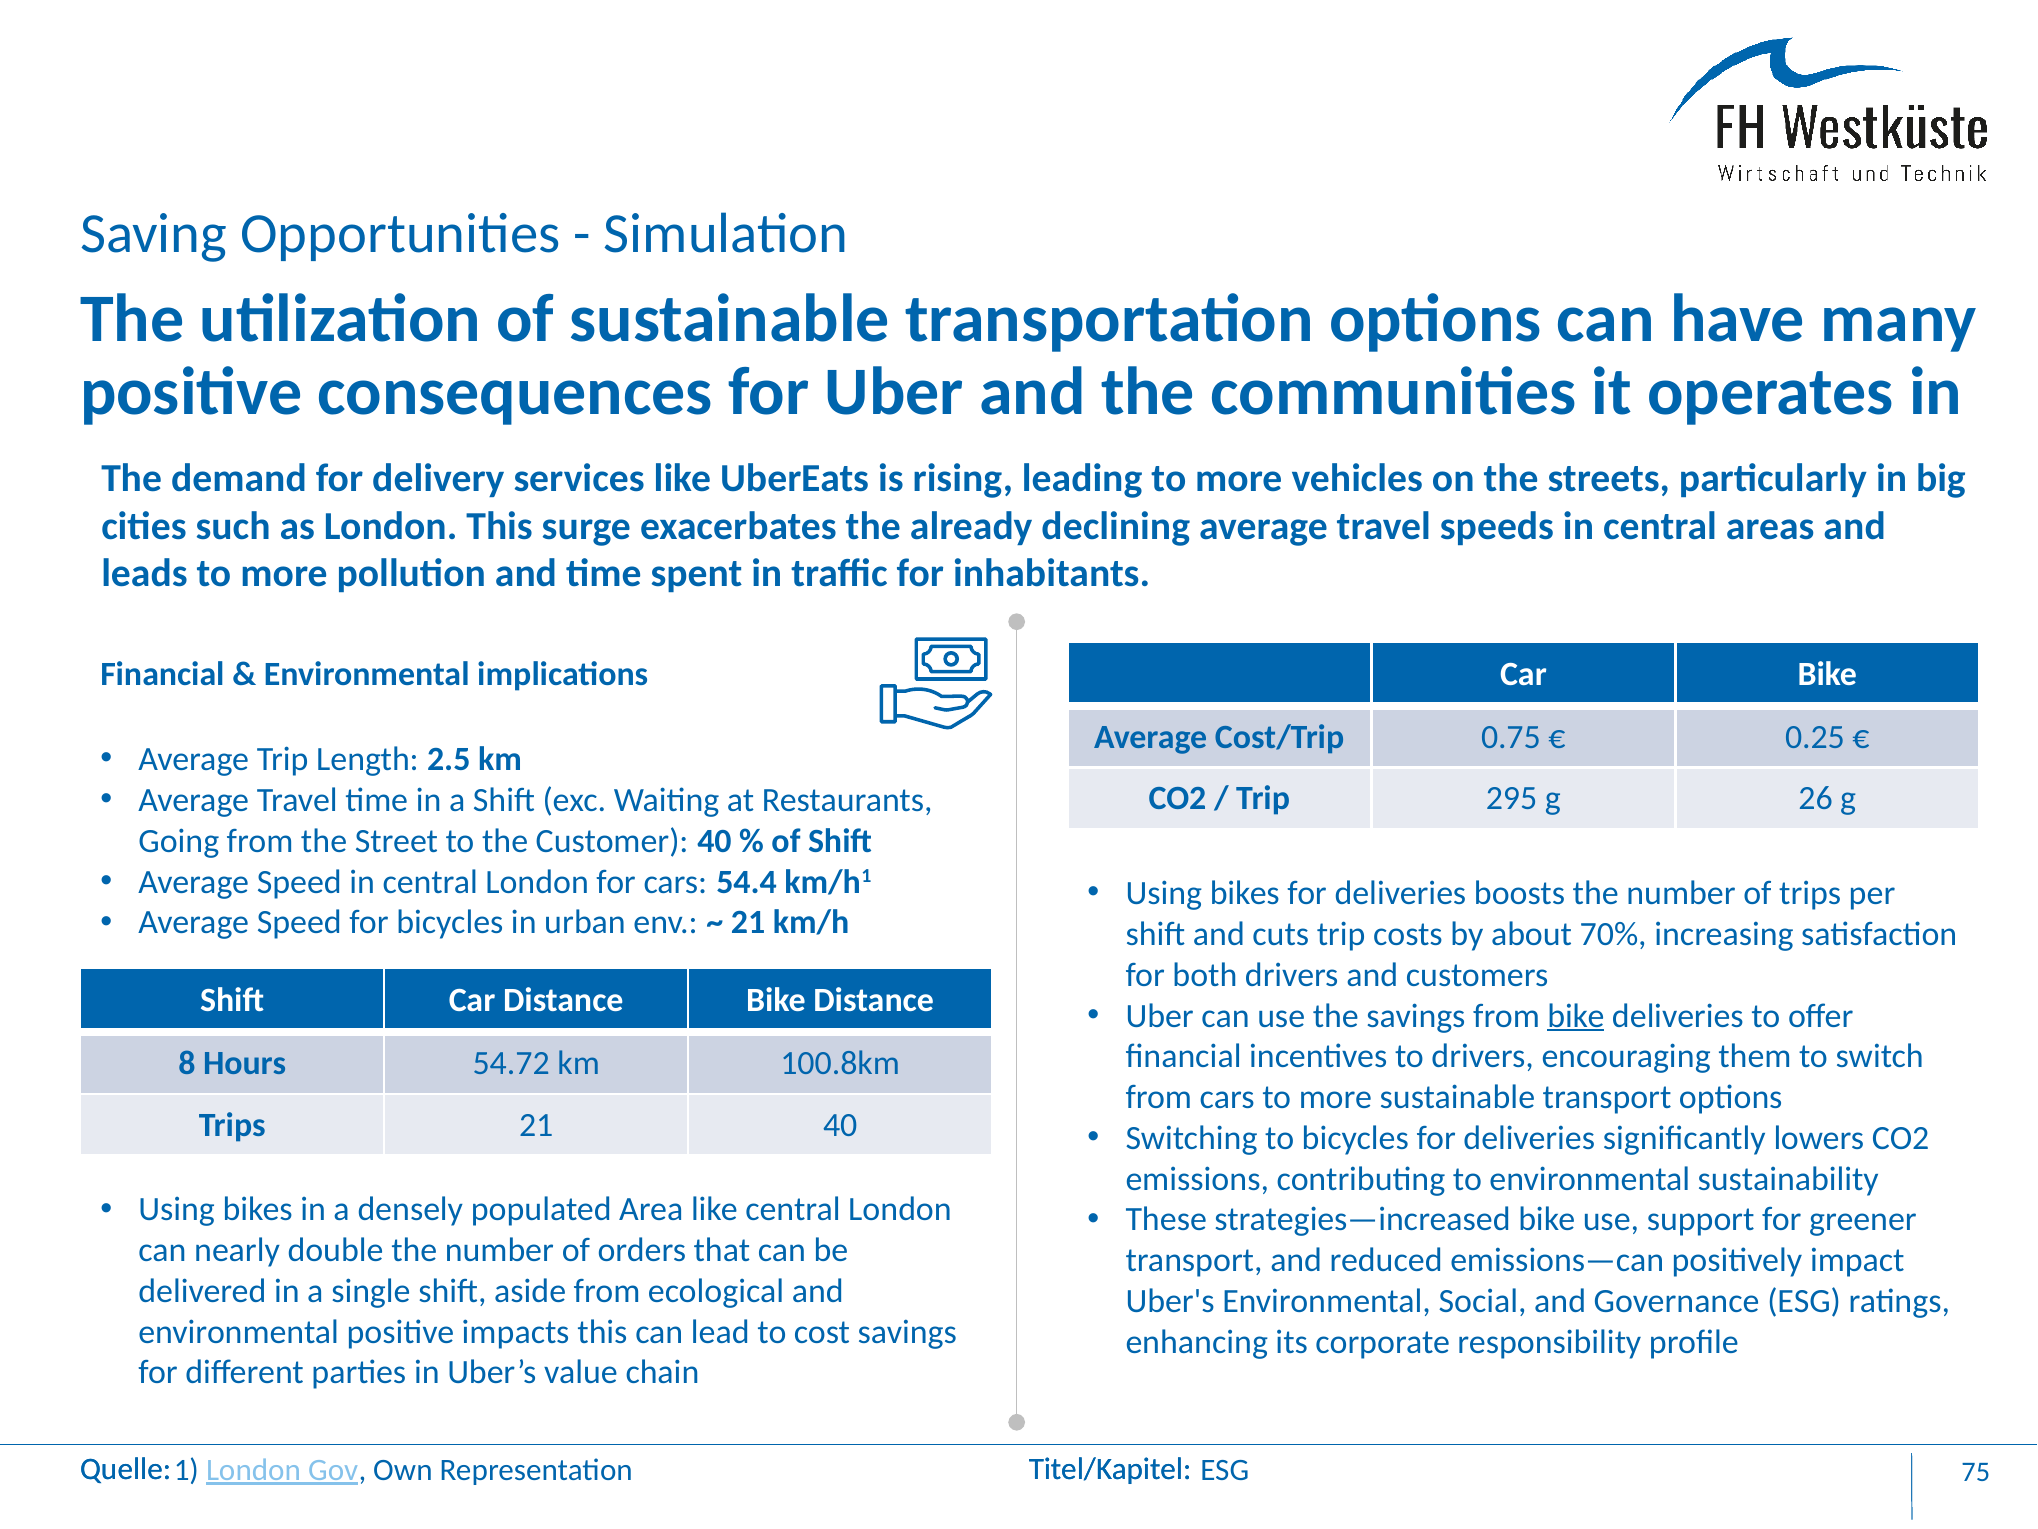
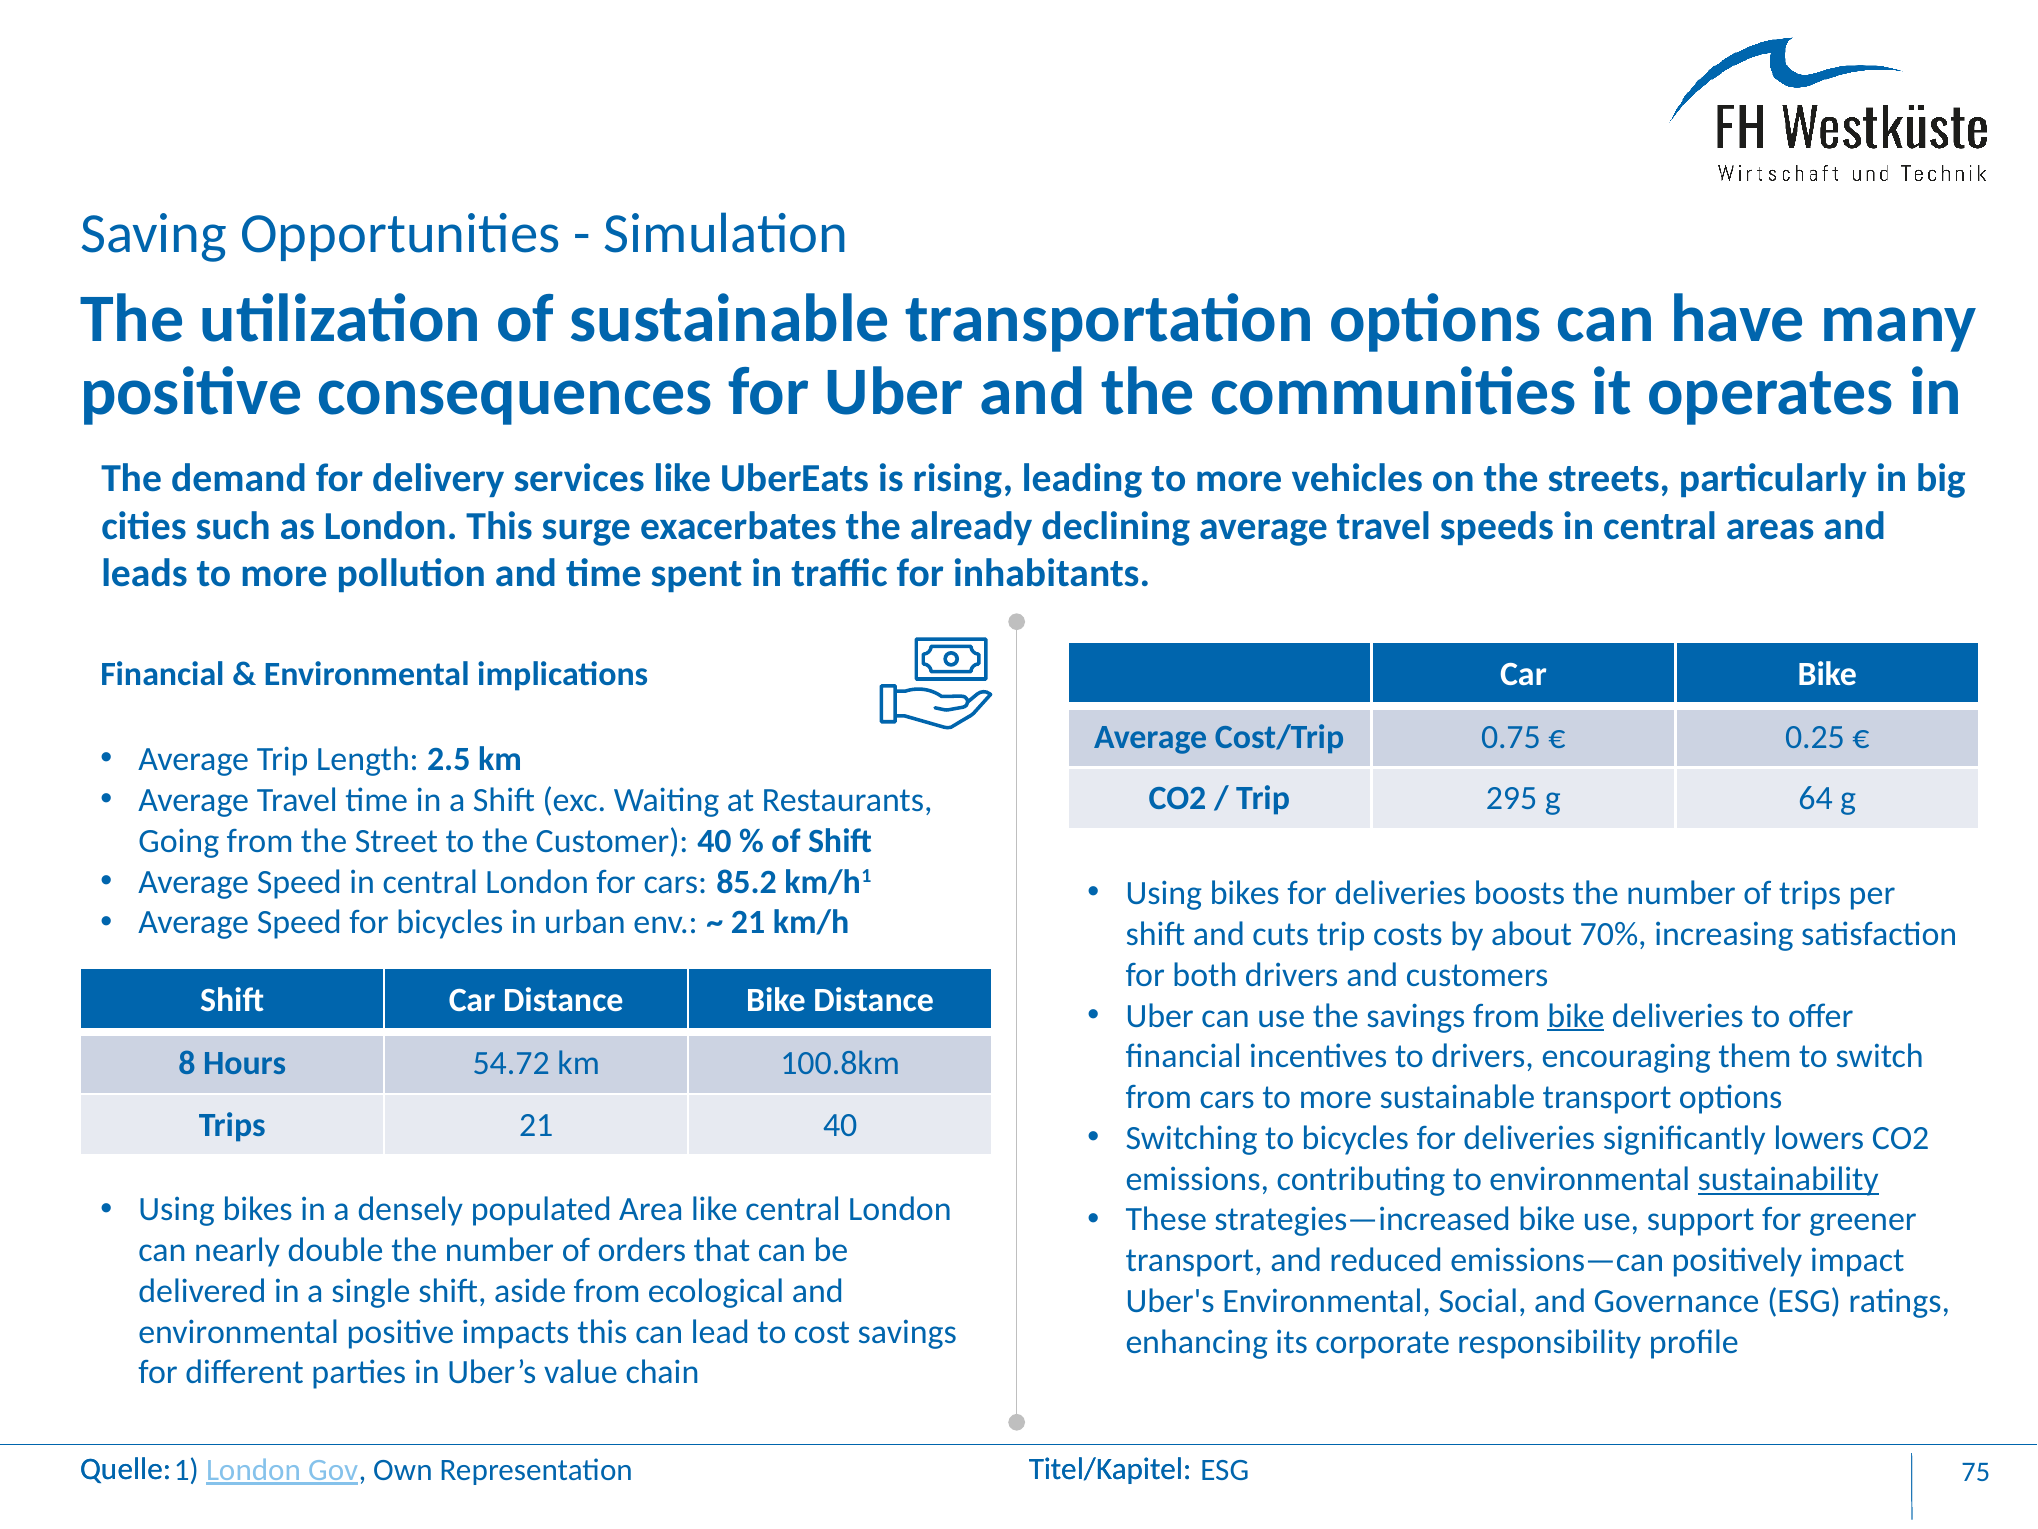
26: 26 -> 64 (1816, 798)
54.4: 54.4 -> 85.2 (747, 882)
sustainability underline: none -> present (1788, 1179)
